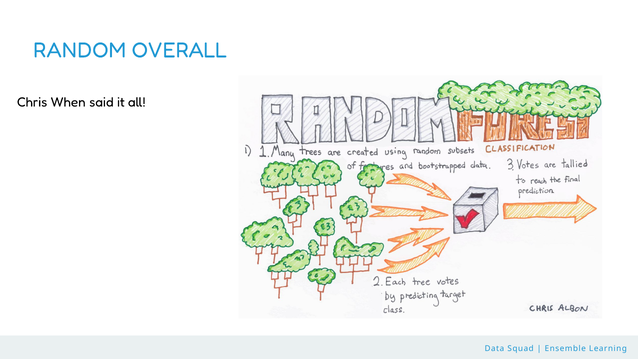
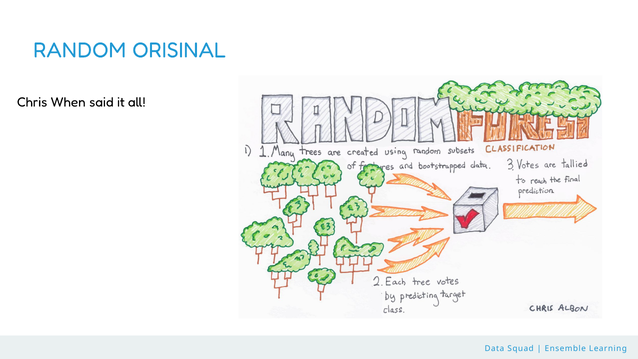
OVERALL: OVERALL -> ORISINAL (179, 50)
